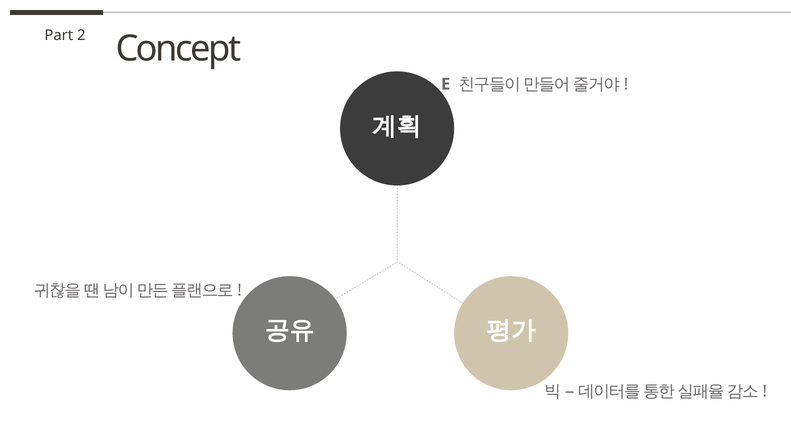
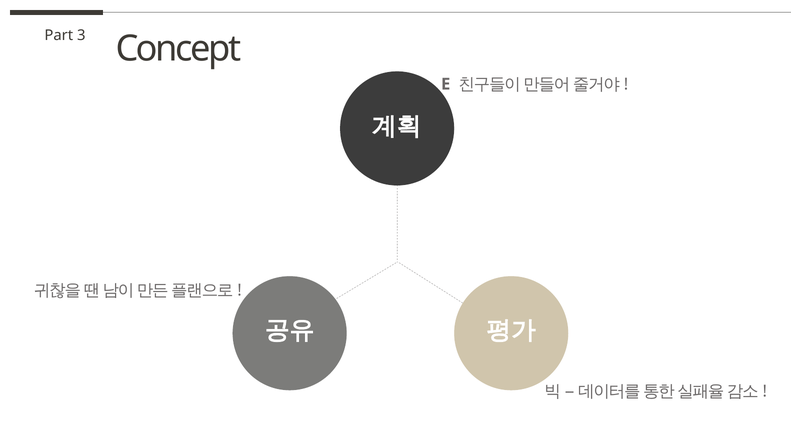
2: 2 -> 3 (81, 35)
